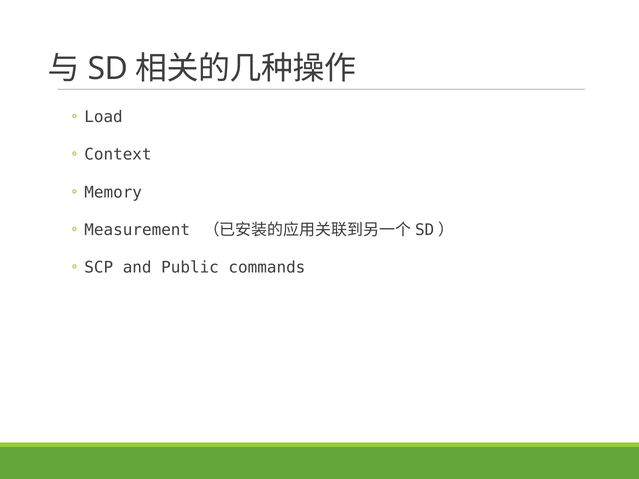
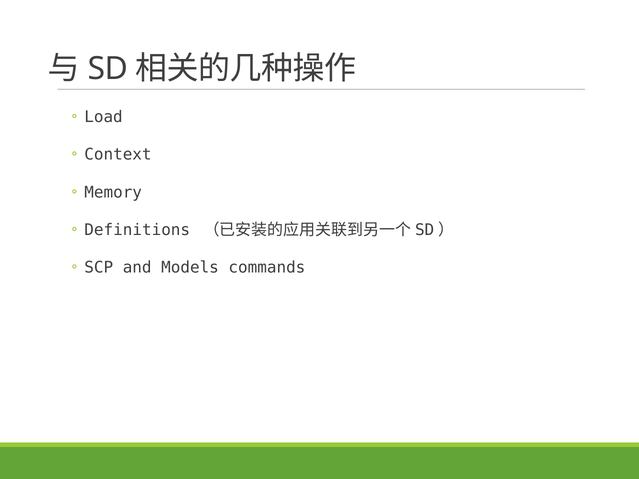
Measurement: Measurement -> Definitions (137, 230)
Public: Public -> Models (190, 268)
